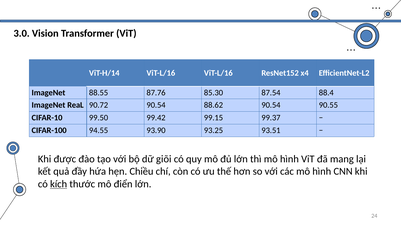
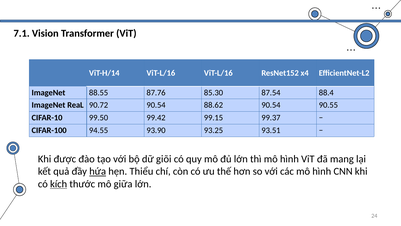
3.0: 3.0 -> 7.1 (22, 33)
hứa underline: none -> present (98, 171)
Chiều: Chiều -> Thiểu (141, 171)
điển: điển -> giữa (123, 184)
